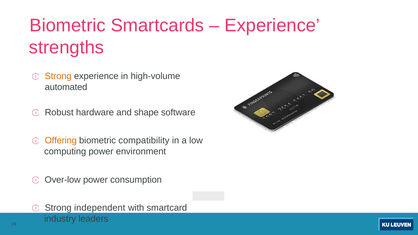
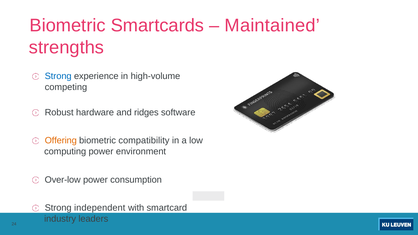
Experience: Experience -> Maintained (272, 26)
Strong colour: orange -> blue (58, 76)
automated: automated -> competing (66, 87)
shape: shape -> ridges (146, 112)
